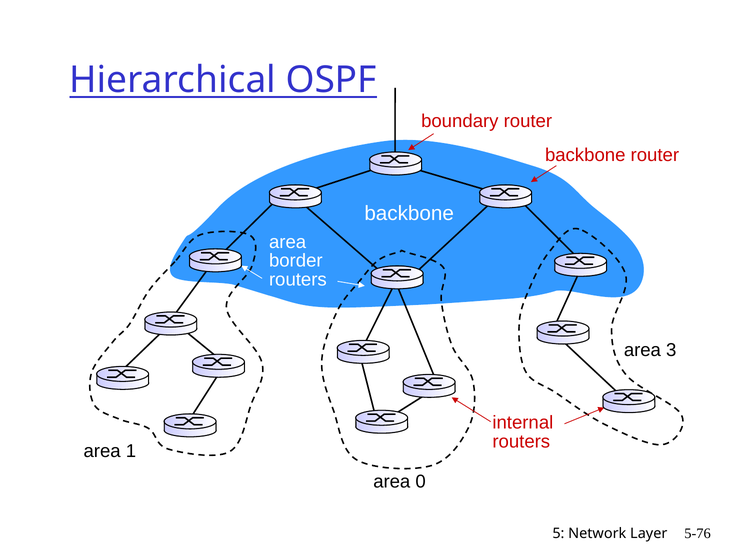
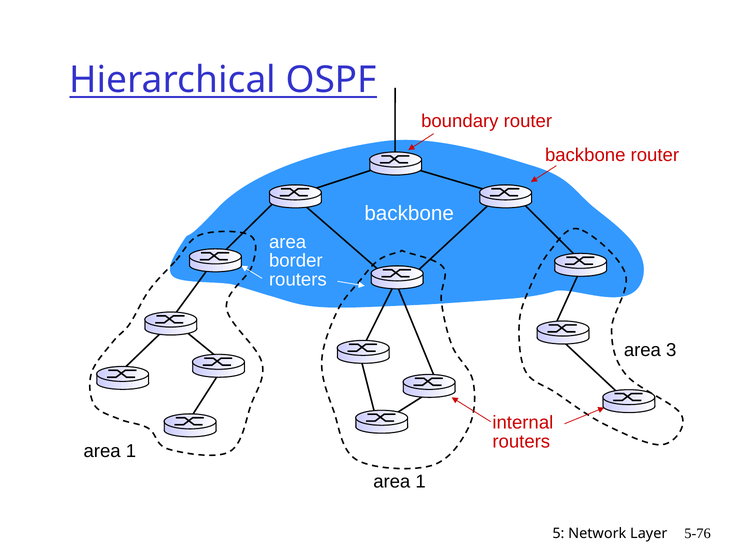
0: 0 -> 1 (421, 482)
